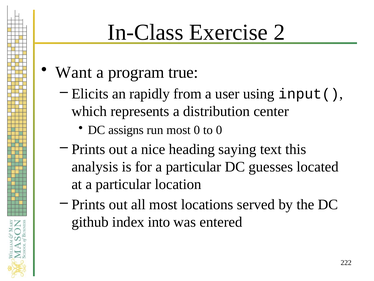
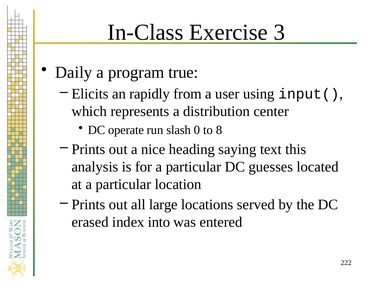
2: 2 -> 3 (279, 32)
Want: Want -> Daily (74, 72)
assigns: assigns -> operate (126, 130)
run most: most -> slash (179, 130)
to 0: 0 -> 8 (219, 130)
all most: most -> large (163, 204)
github: github -> erased (90, 222)
